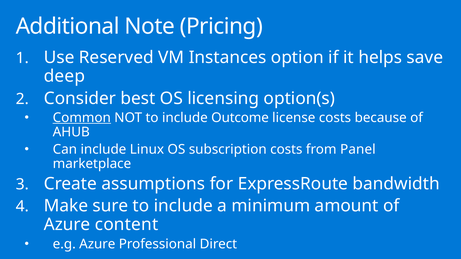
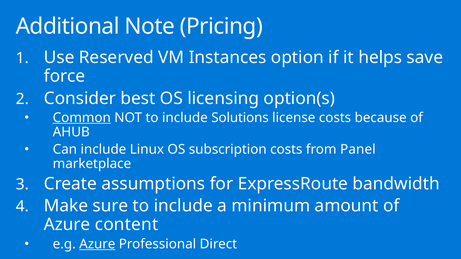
deep: deep -> force (65, 76)
Outcome: Outcome -> Solutions (240, 118)
Azure underline: none -> present (97, 244)
